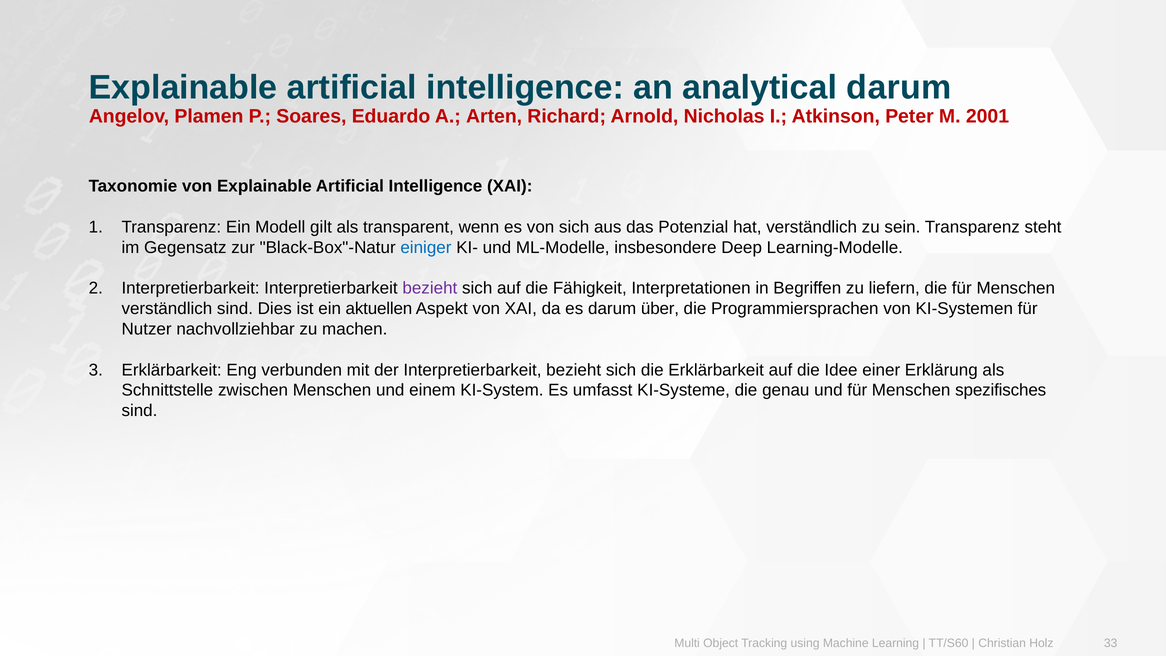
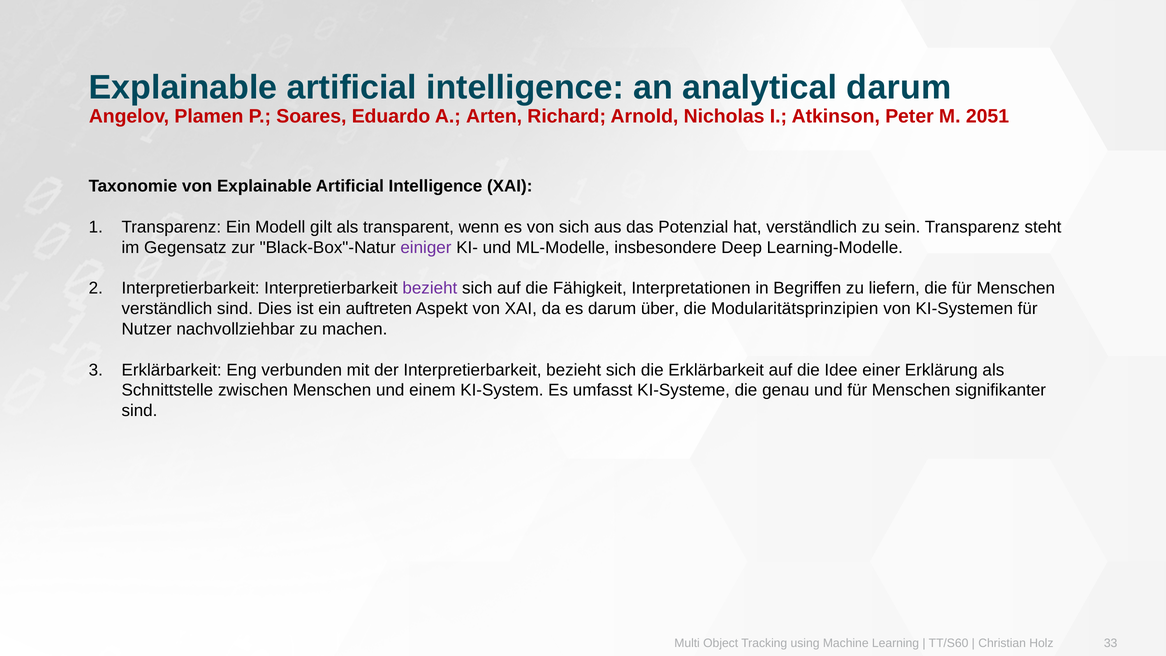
2001: 2001 -> 2051 (987, 117)
einiger colour: blue -> purple (426, 247)
aktuellen: aktuellen -> auftreten (379, 309)
Programmiersprachen: Programmiersprachen -> Modularitätsprinzipien (795, 309)
spezifisches: spezifisches -> signifikanter (1001, 390)
